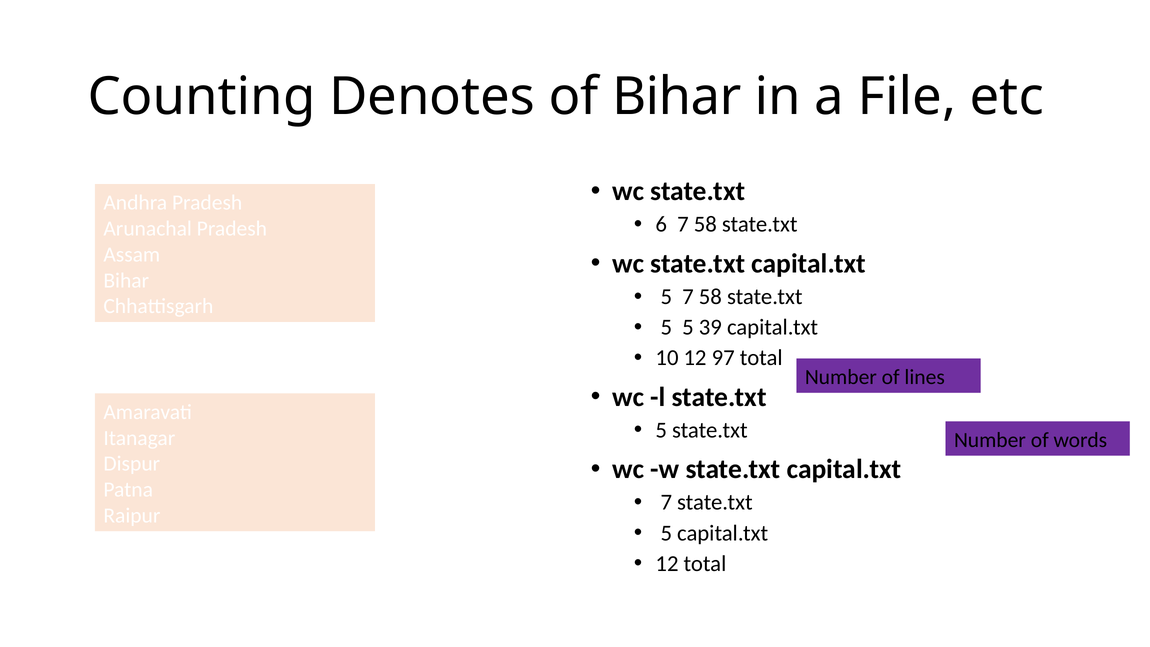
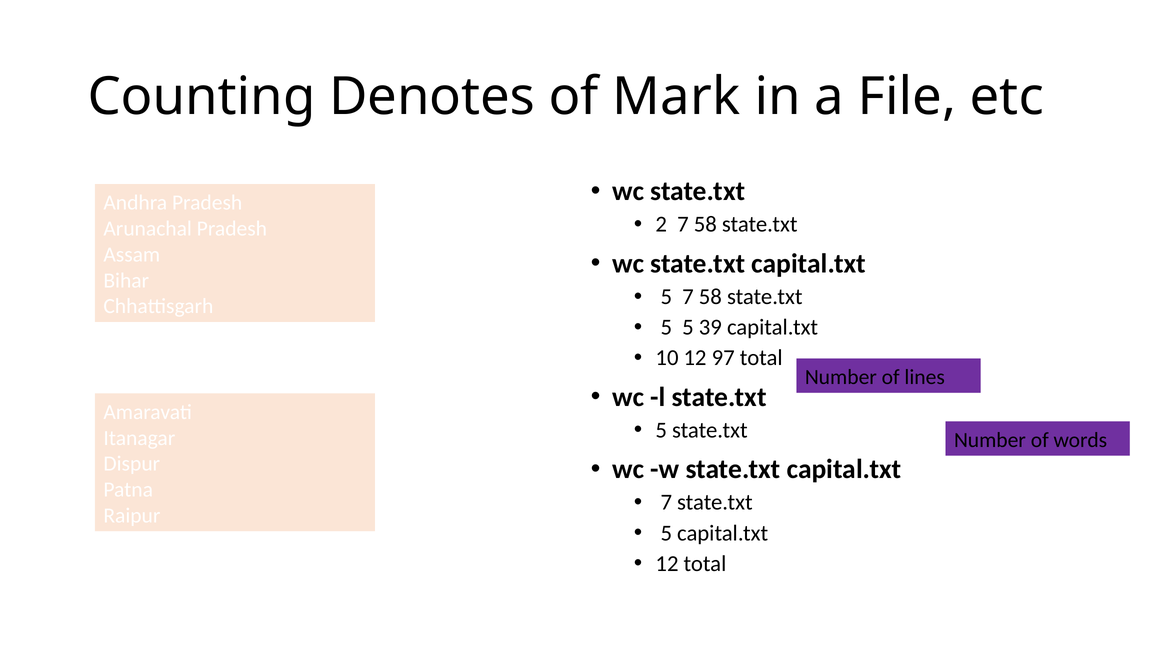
of Bihar: Bihar -> Mark (676, 97)
6: 6 -> 2 (661, 224)
